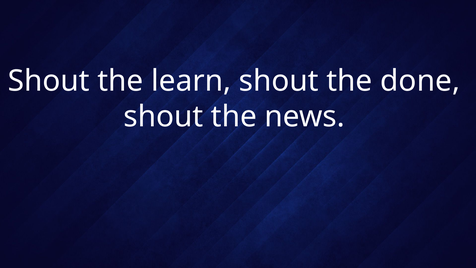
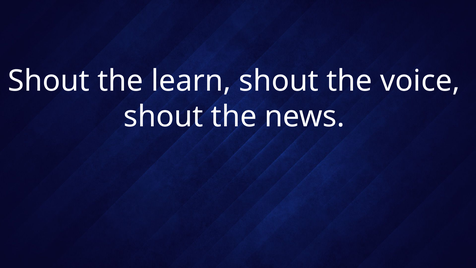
done: done -> voice (420, 81)
